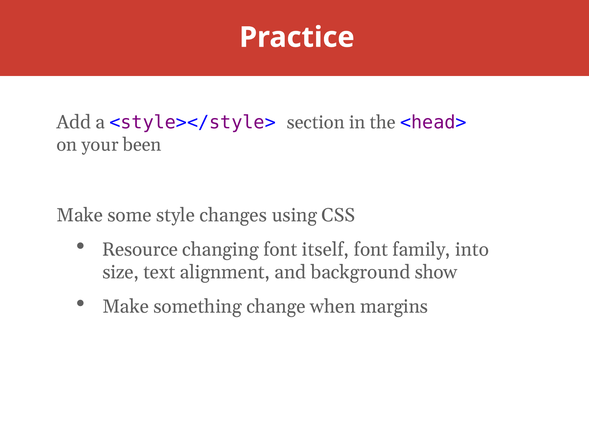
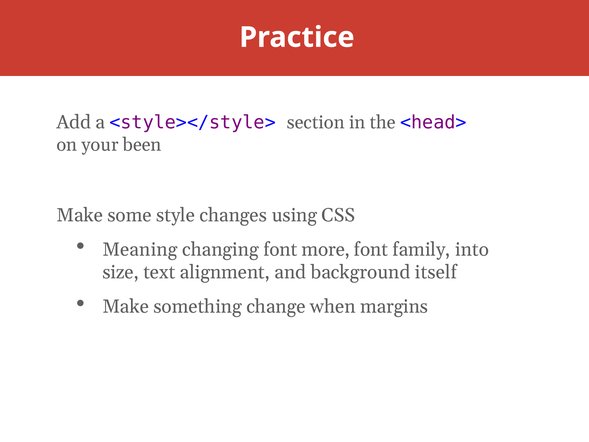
Resource: Resource -> Meaning (140, 249)
itself: itself -> more (326, 249)
show: show -> itself (436, 272)
